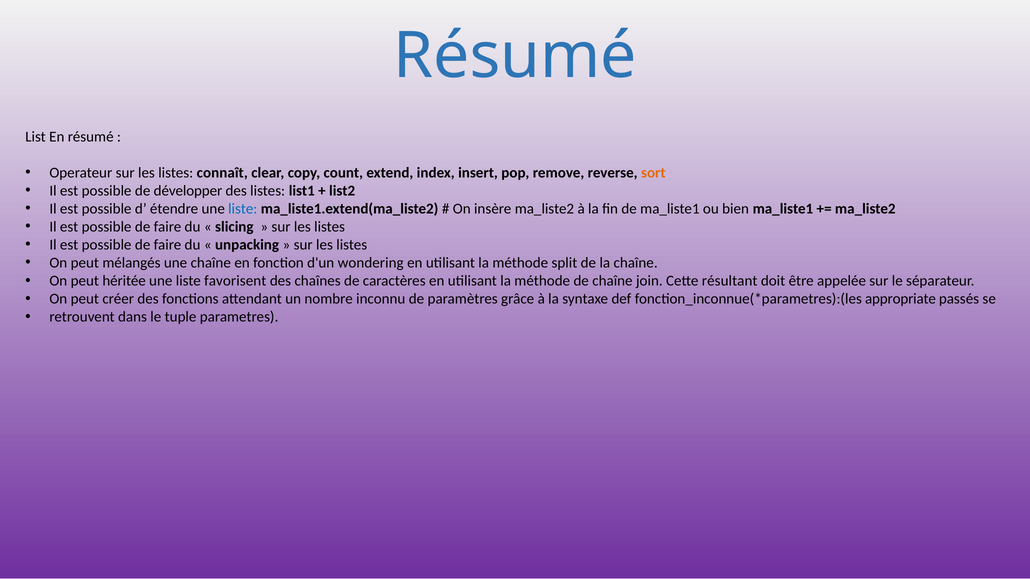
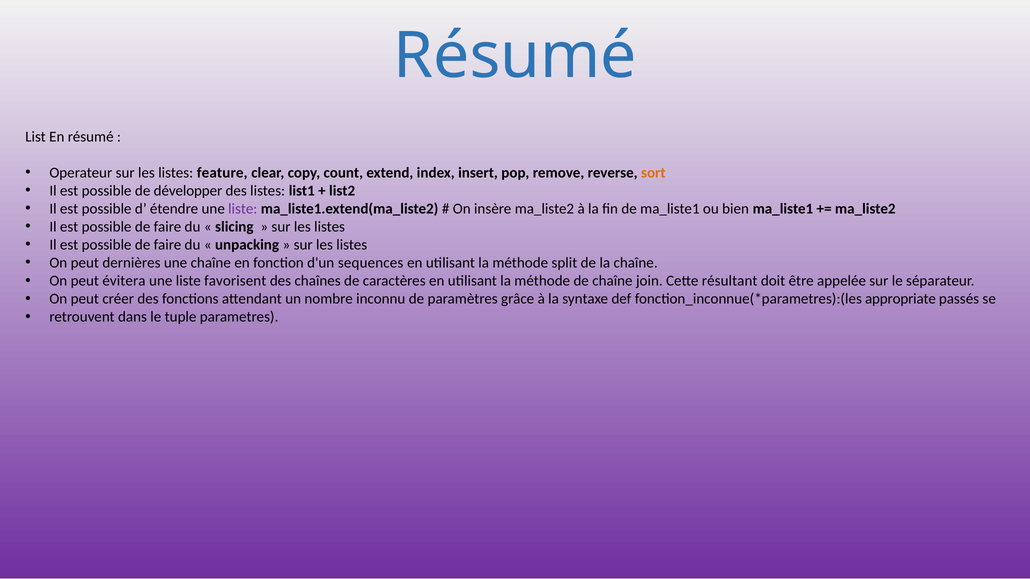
connaît: connaît -> feature (222, 173)
liste colour: blue -> purple (243, 209)
mélangés: mélangés -> dernières (131, 263)
wondering: wondering -> sequences (371, 263)
héritée: héritée -> évitera (124, 281)
